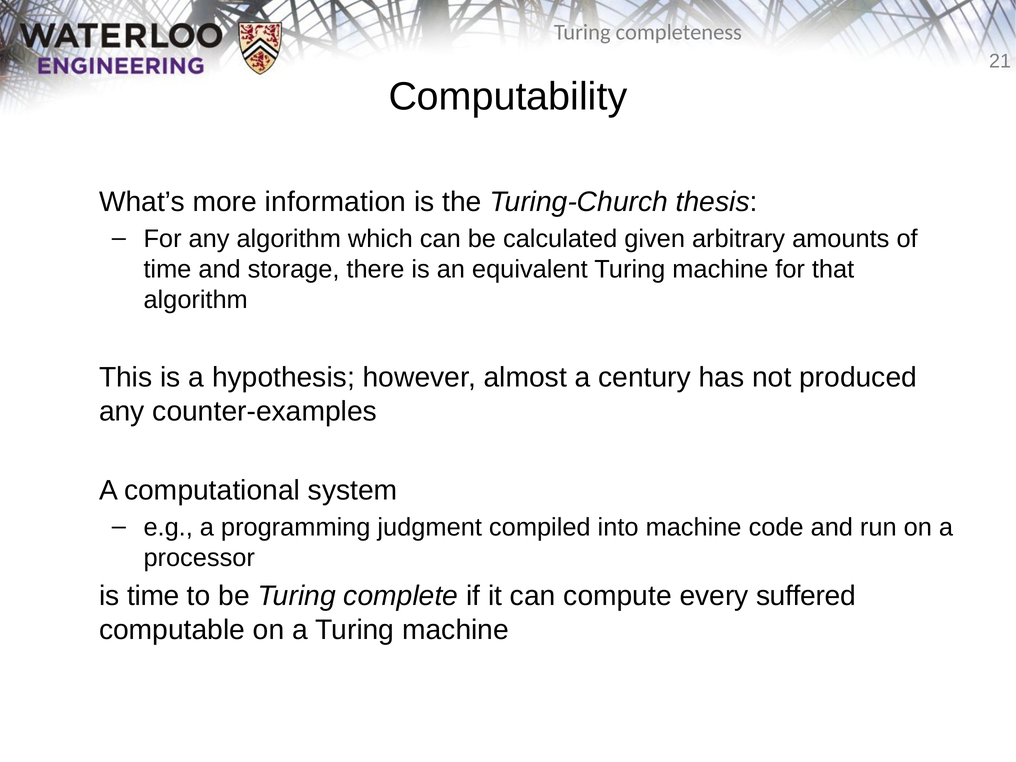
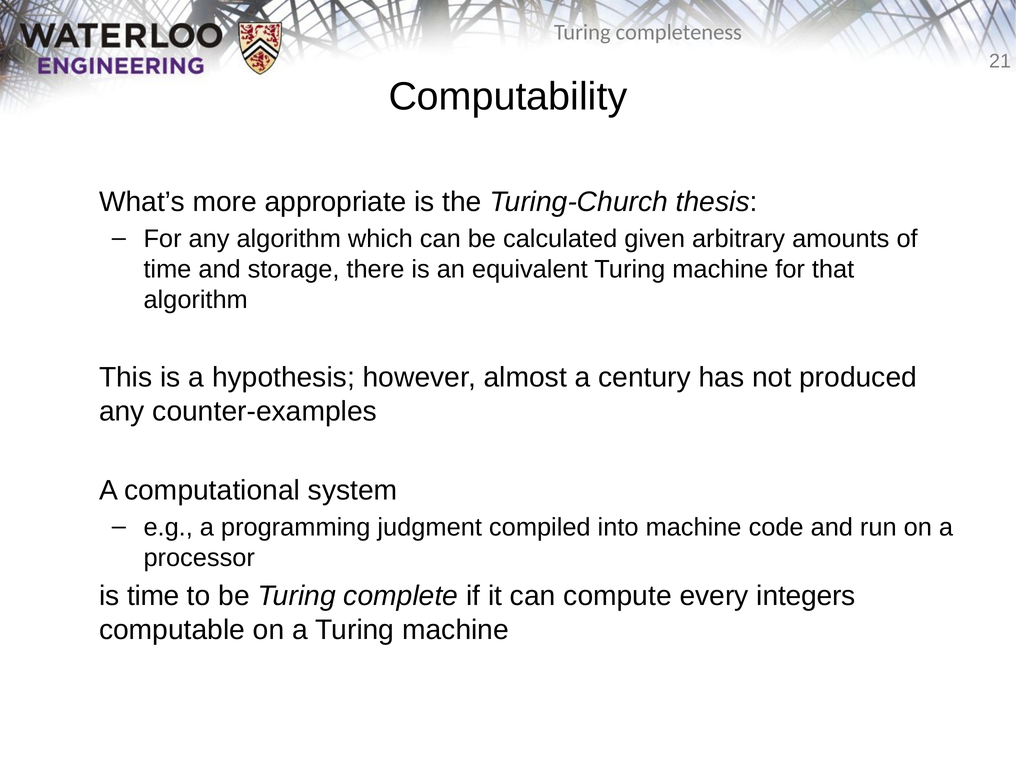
information: information -> appropriate (336, 202)
suffered: suffered -> integers (806, 596)
